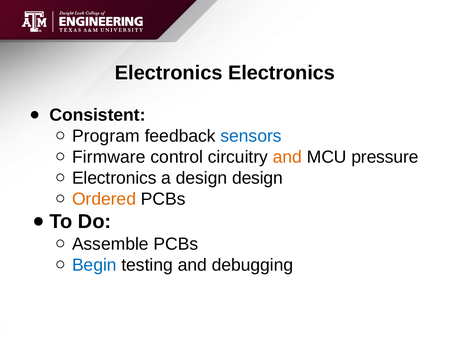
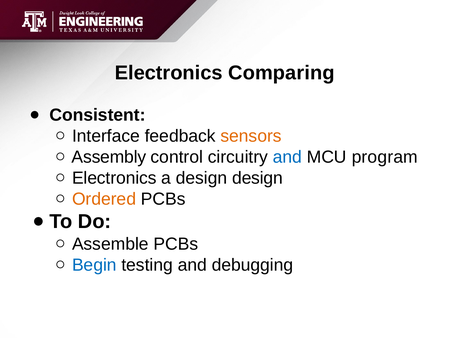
Electronics Electronics: Electronics -> Comparing (281, 73)
Program: Program -> Interface (106, 136)
sensors colour: blue -> orange (251, 136)
Firmware: Firmware -> Assembly (109, 157)
and colour: orange -> blue (287, 157)
pressure: pressure -> program (385, 157)
